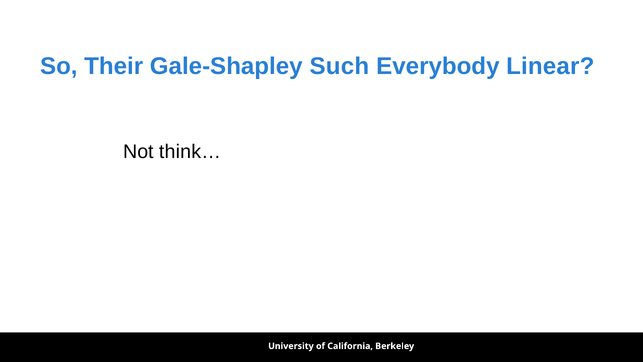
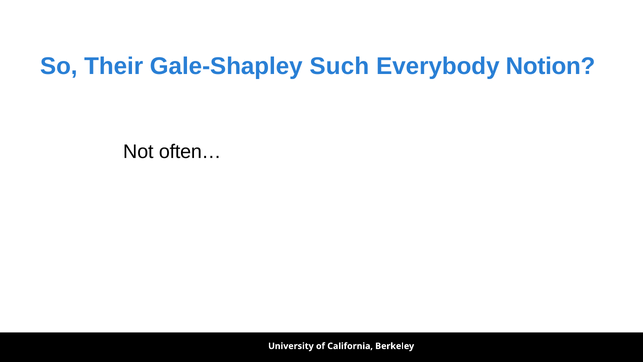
Linear: Linear -> Notion (550, 66)
think…: think… -> often… (190, 152)
